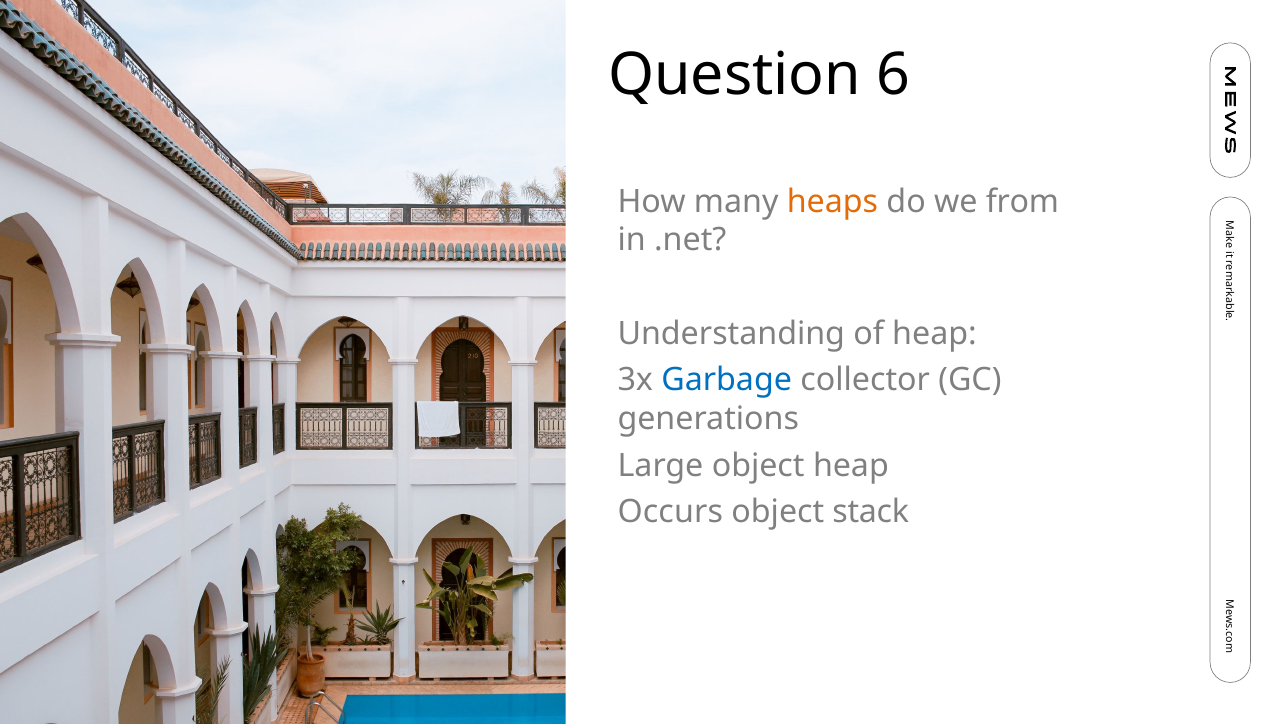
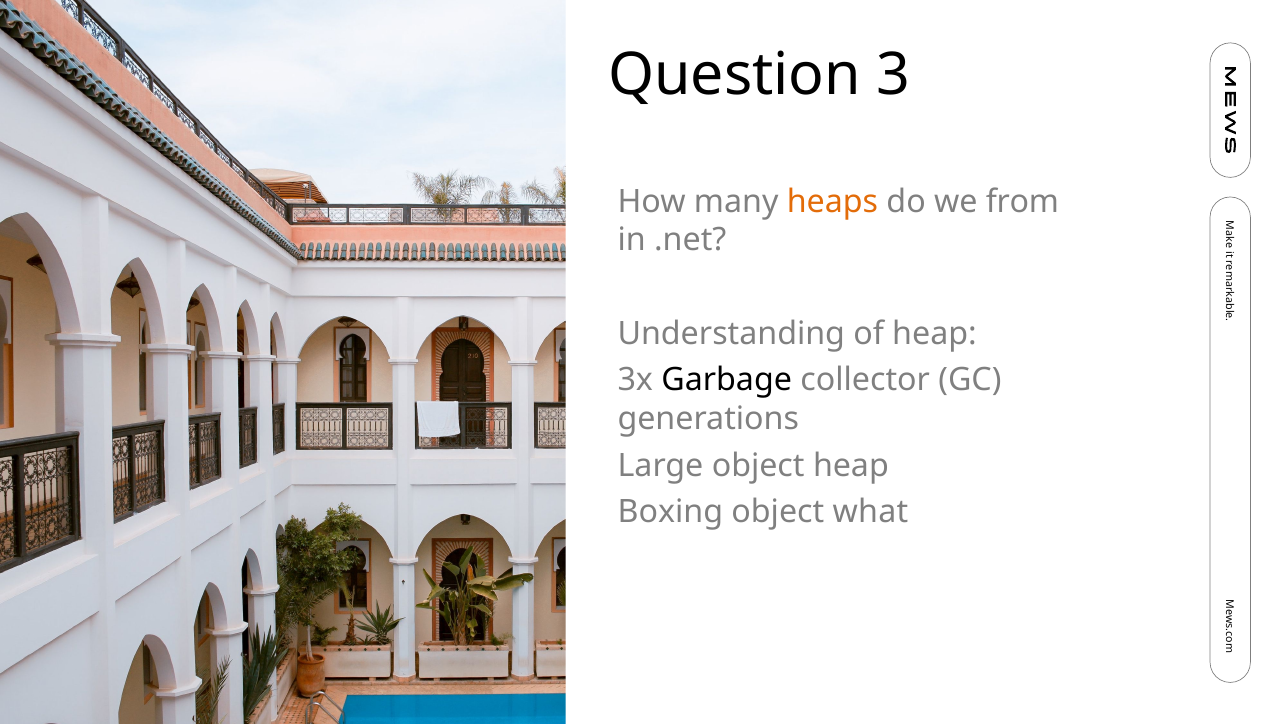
6: 6 -> 3 (893, 75)
Garbage colour: blue -> black (727, 381)
Occurs: Occurs -> Boxing (670, 513)
stack: stack -> what (870, 513)
